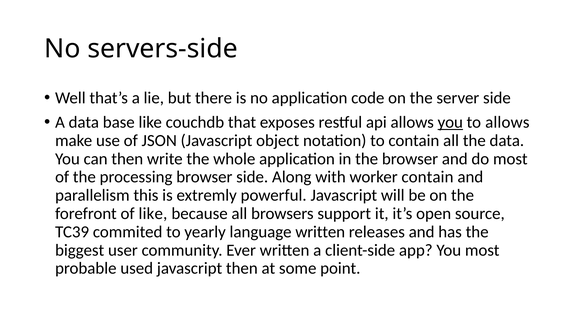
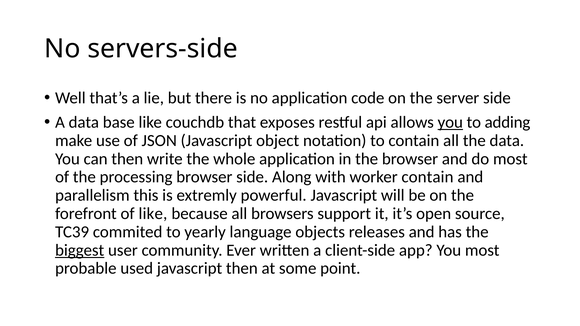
to allows: allows -> adding (507, 122)
language written: written -> objects (320, 232)
biggest underline: none -> present (80, 250)
